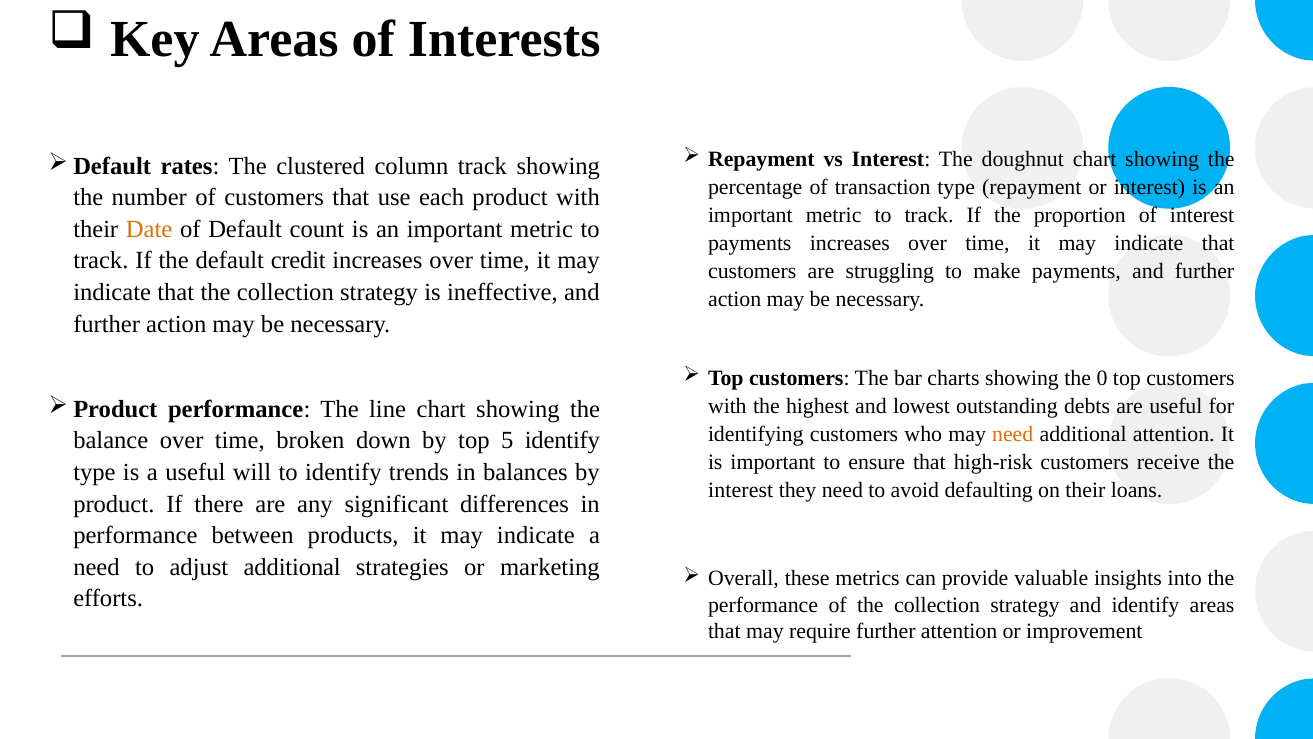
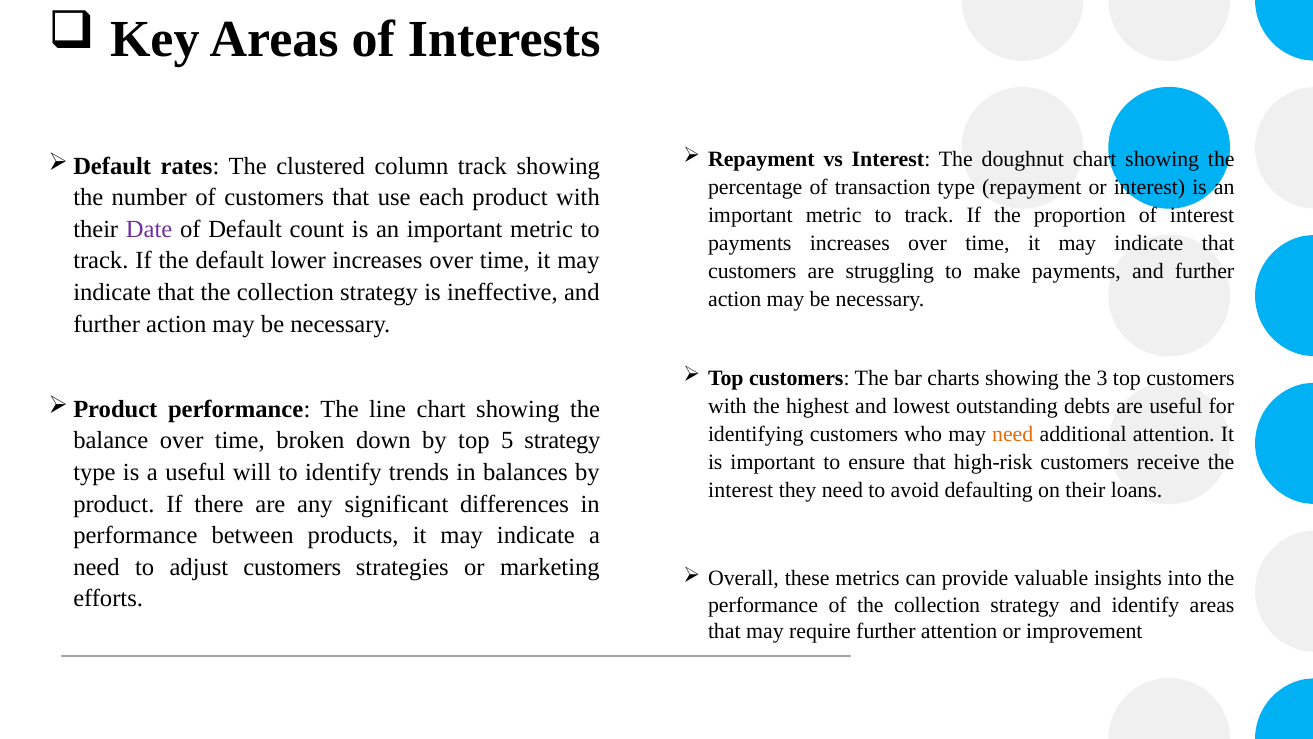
Date colour: orange -> purple (149, 229)
credit: credit -> lower (298, 261)
0: 0 -> 3 (1102, 378)
5 identify: identify -> strategy (562, 441)
adjust additional: additional -> customers (292, 567)
